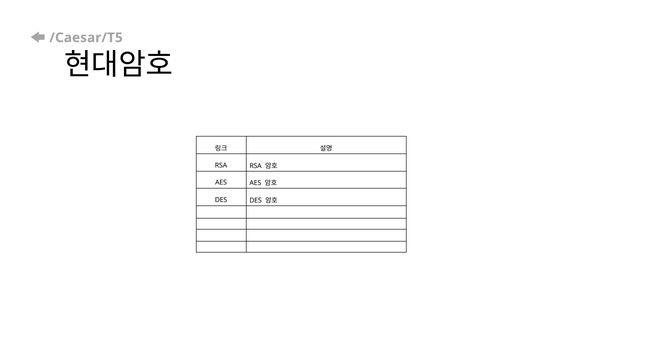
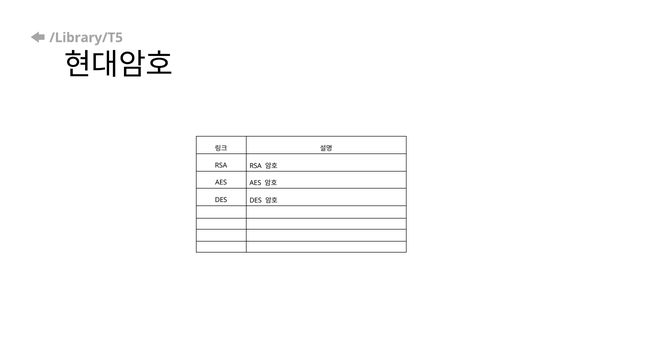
/Caesar/T5: /Caesar/T5 -> /Library/T5 (86, 38)
